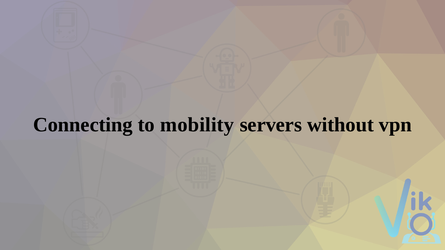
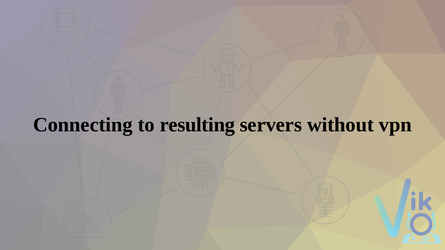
mobility: mobility -> resulting (197, 125)
